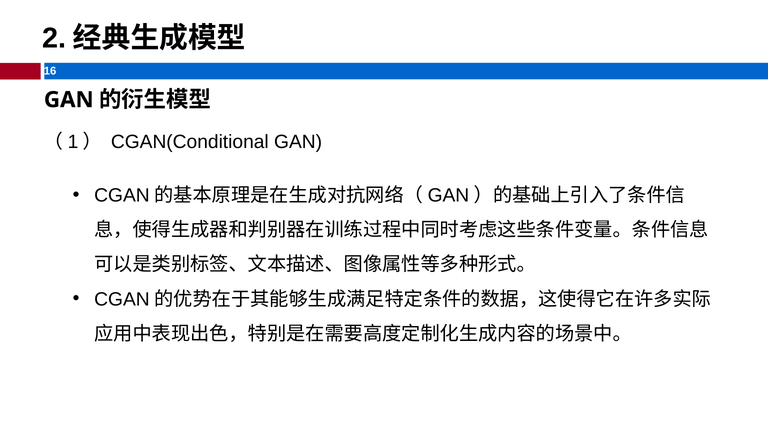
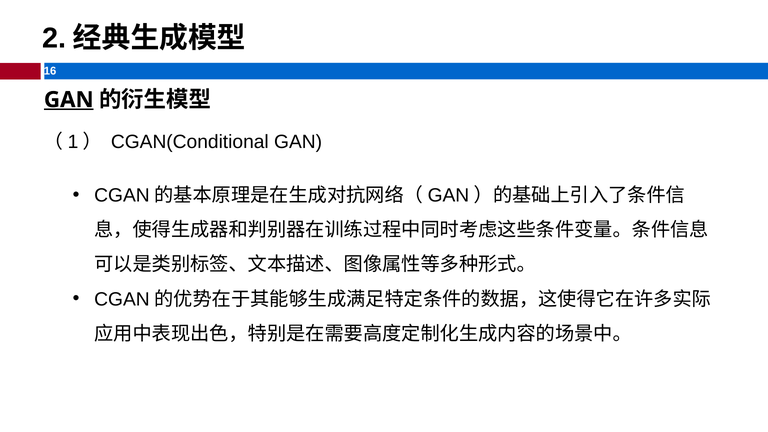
GAN underline: none -> present (69, 100)
